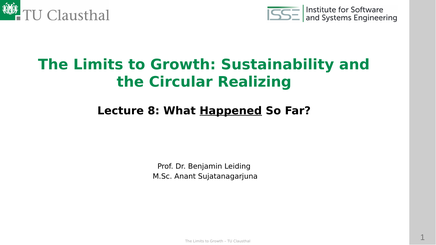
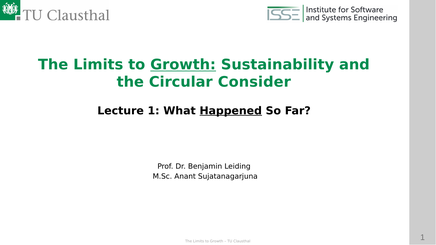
Growth underline: none -> present (183, 65)
Realizing: Realizing -> Consider (254, 82)
Lecture 8: 8 -> 1 (154, 111)
